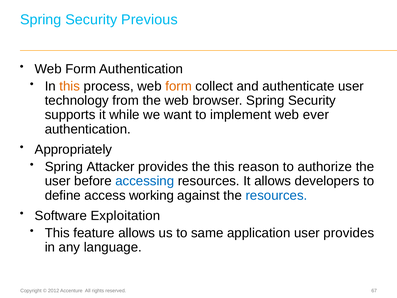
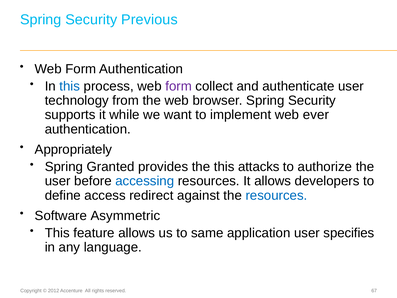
this colour: orange -> blue (70, 86)
form colour: orange -> purple (179, 86)
Attacker: Attacker -> Granted (111, 167)
reason: reason -> attacks (259, 167)
working: working -> redirect (151, 195)
Exploitation: Exploitation -> Asymmetric (125, 215)
user provides: provides -> specifies (349, 233)
